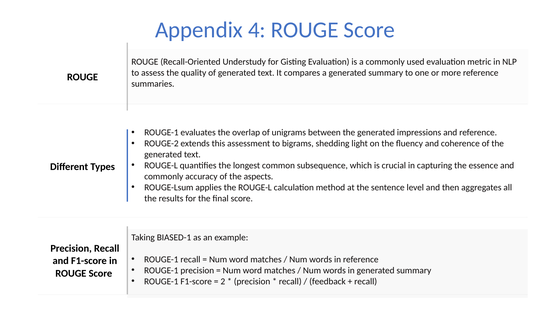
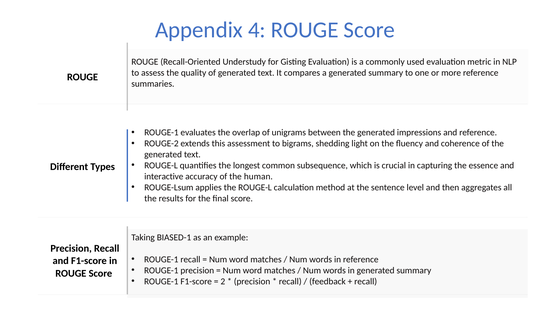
commonly: commonly -> interactive (164, 177)
aspects: aspects -> human (258, 177)
